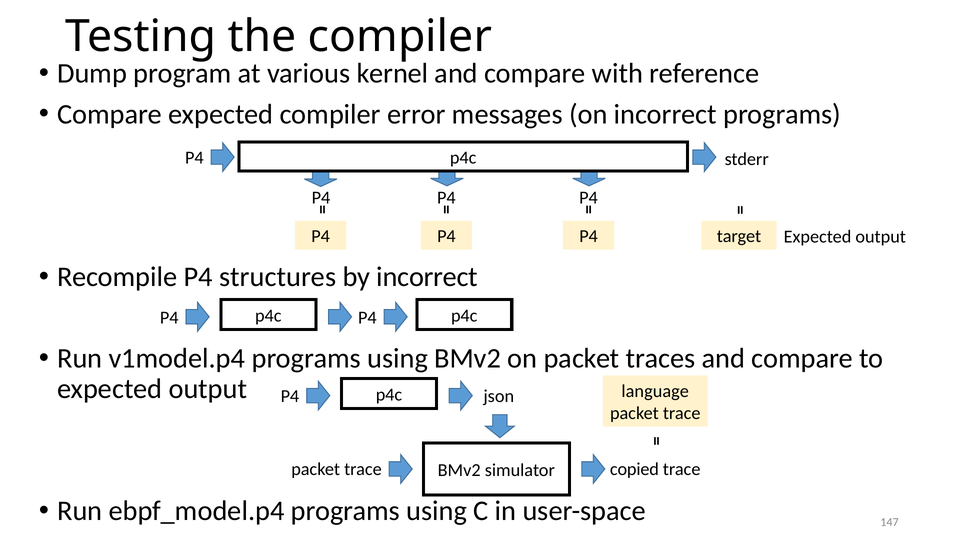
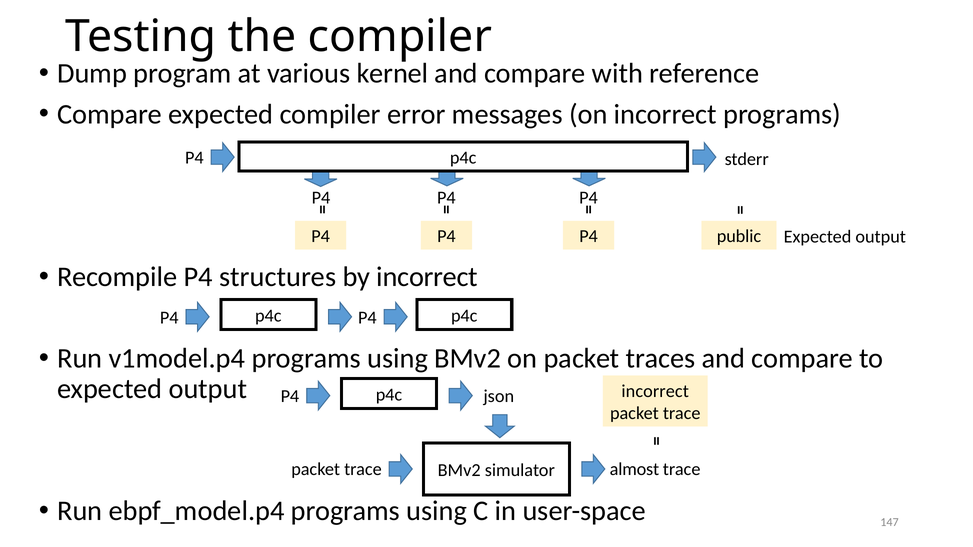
target: target -> public (739, 237)
language: language -> incorrect (655, 392)
copied: copied -> almost (634, 469)
